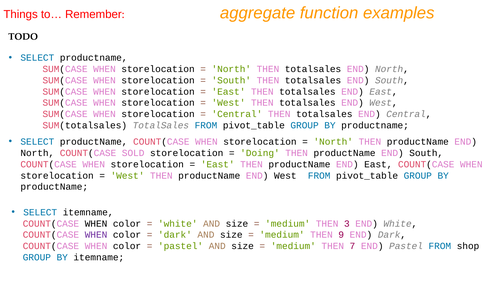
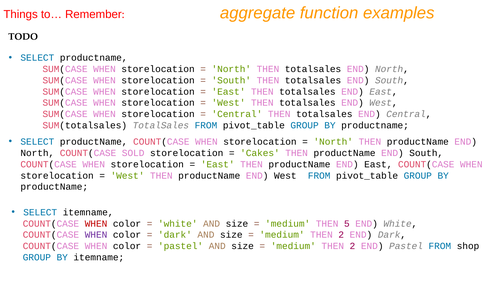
Doing: Doing -> Cakes (260, 153)
WHEN colour: black -> red (96, 223)
3: 3 -> 5 (347, 223)
9: 9 -> 2 (341, 235)
7: 7 -> 2 (352, 246)
